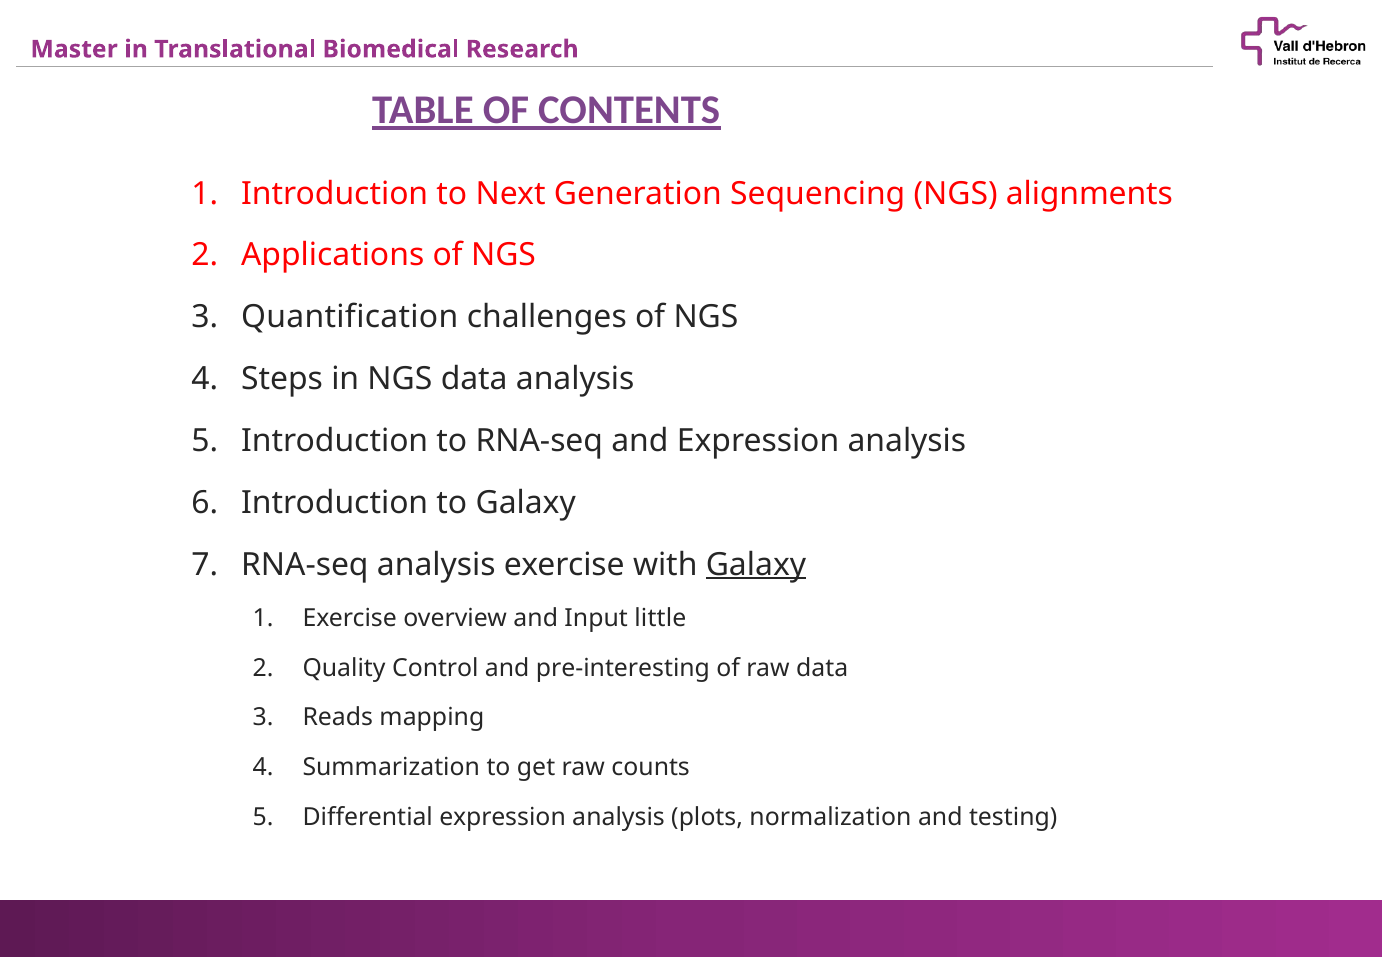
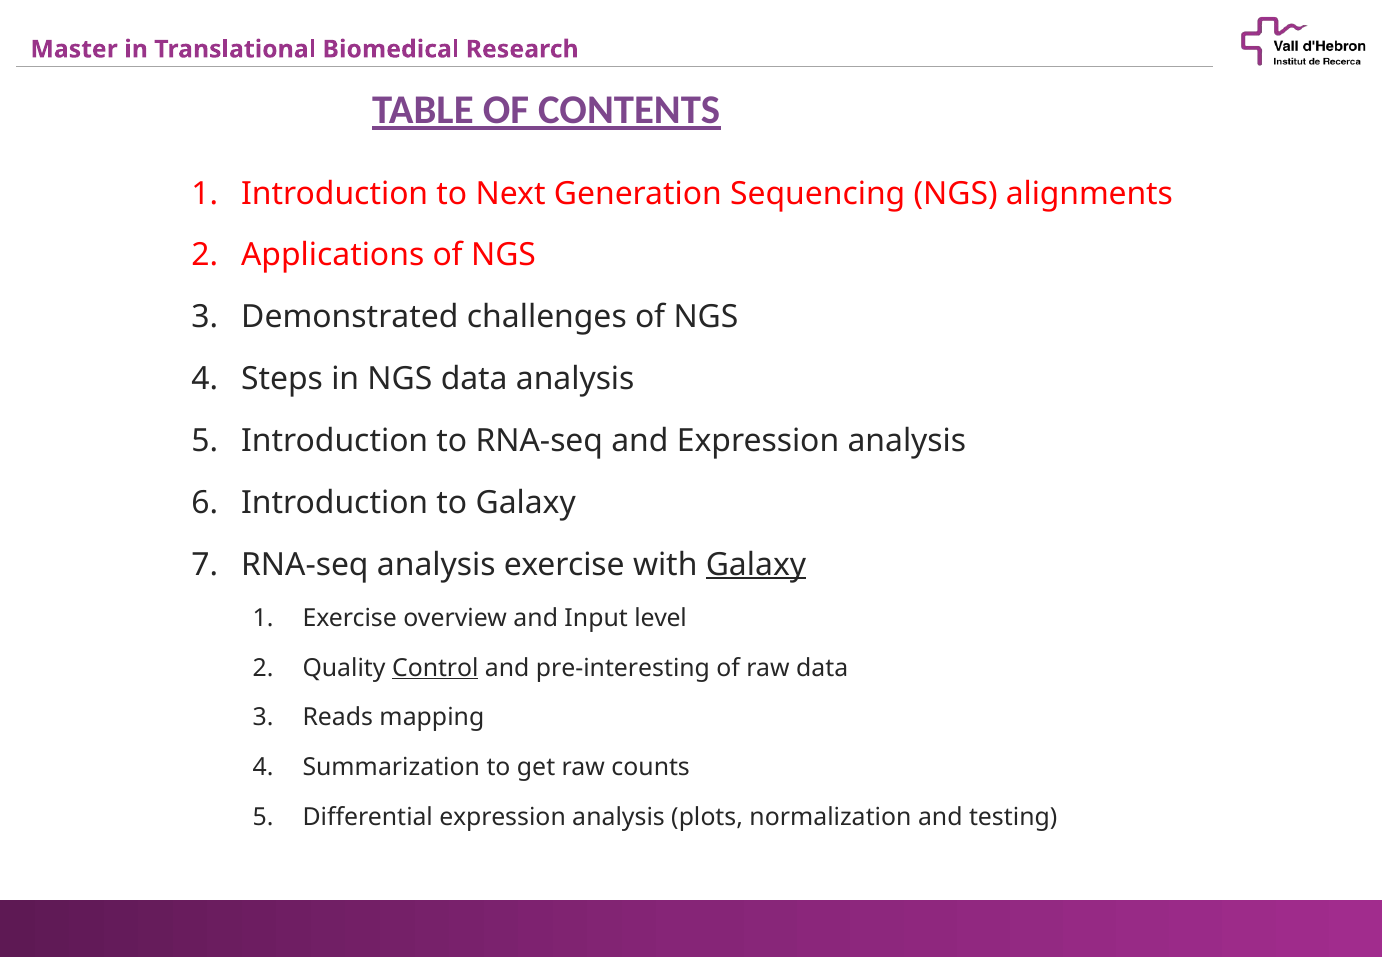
Quantification: Quantification -> Demonstrated (350, 317)
little: little -> level (661, 618)
Control underline: none -> present (435, 668)
